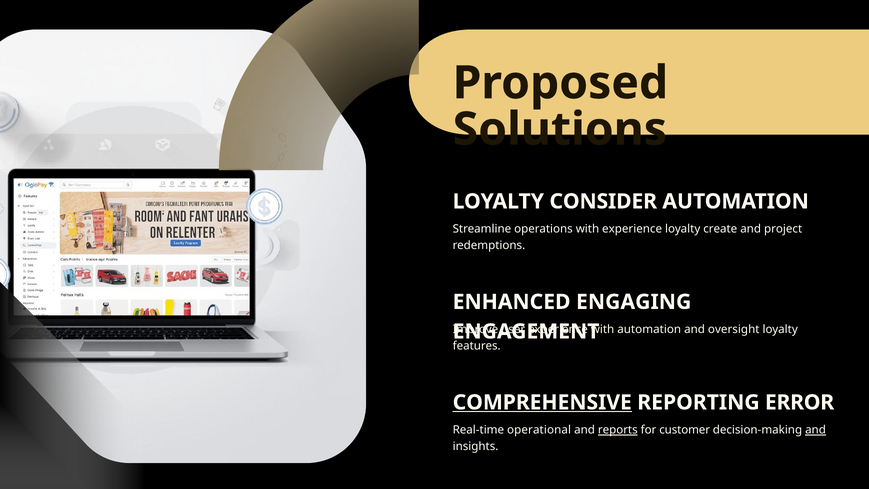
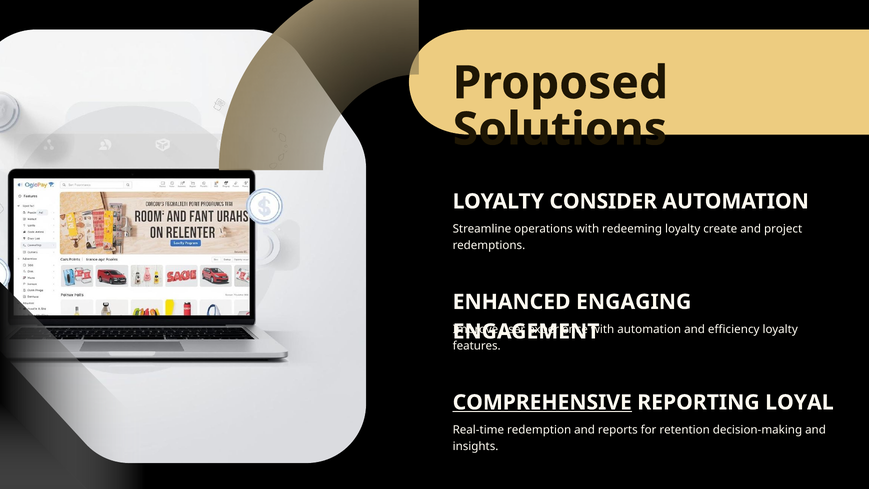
with experience: experience -> redeeming (632, 229)
oversight: oversight -> efficiency (734, 329)
ERROR: ERROR -> LOYAL (799, 402)
operational: operational -> redemption (539, 430)
reports underline: present -> none (618, 430)
customer: customer -> retention (685, 430)
and underline: present -> none (816, 430)
